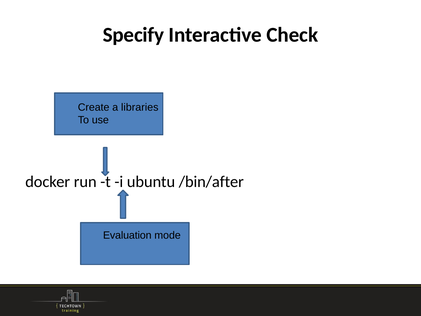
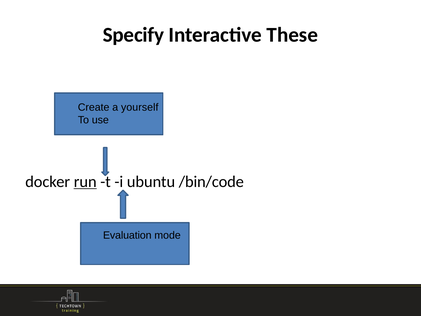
Check: Check -> These (292, 35)
libraries: libraries -> yourself (140, 107)
run underline: none -> present (85, 181)
/bin/after: /bin/after -> /bin/code (211, 181)
